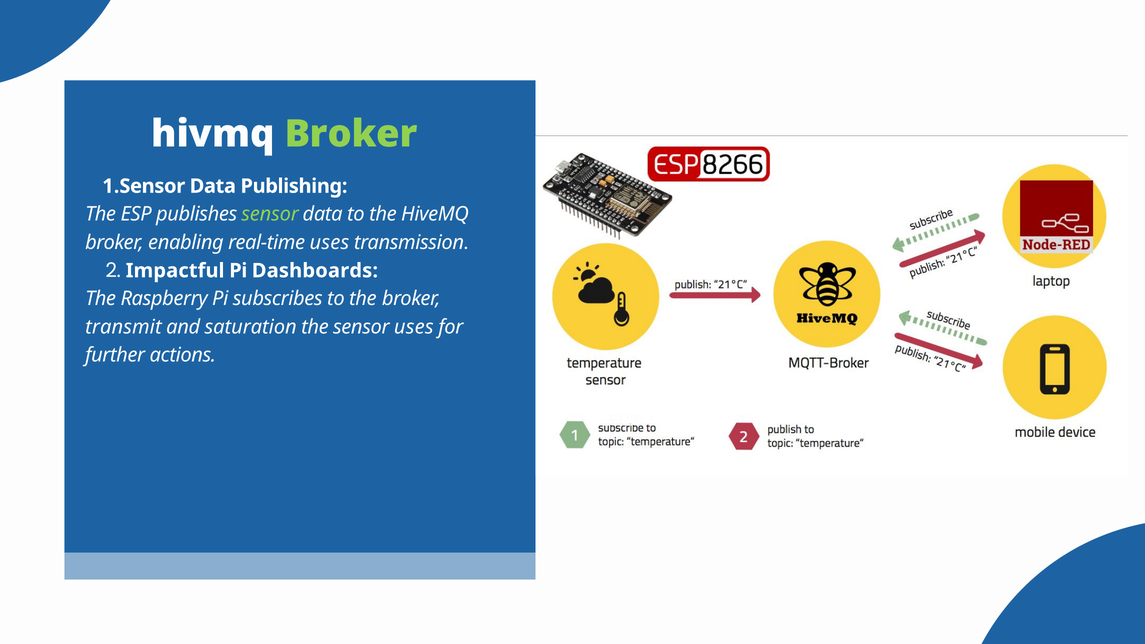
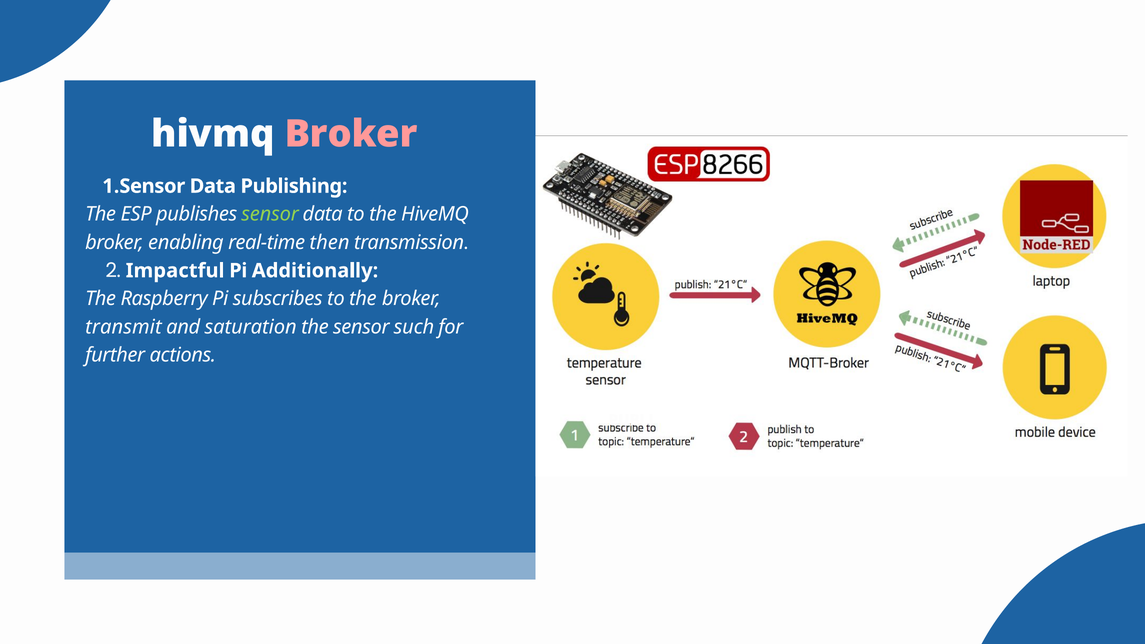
Broker colour: light green -> pink (351, 134)
real-time uses: uses -> then (330, 243)
Dashboards: Dashboards -> Additionally (315, 271)
sensor uses: uses -> such (414, 327)
